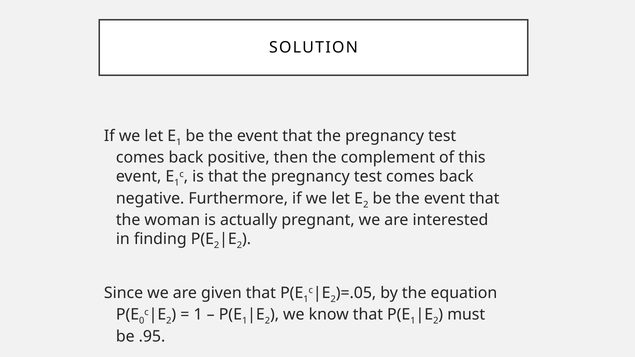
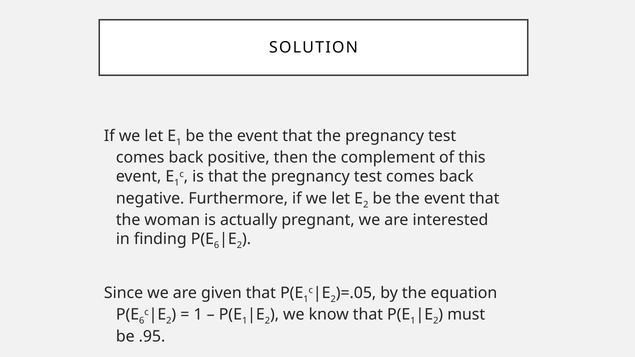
2: 2 -> 6 (217, 245)
0: 0 -> 6 (142, 321)
